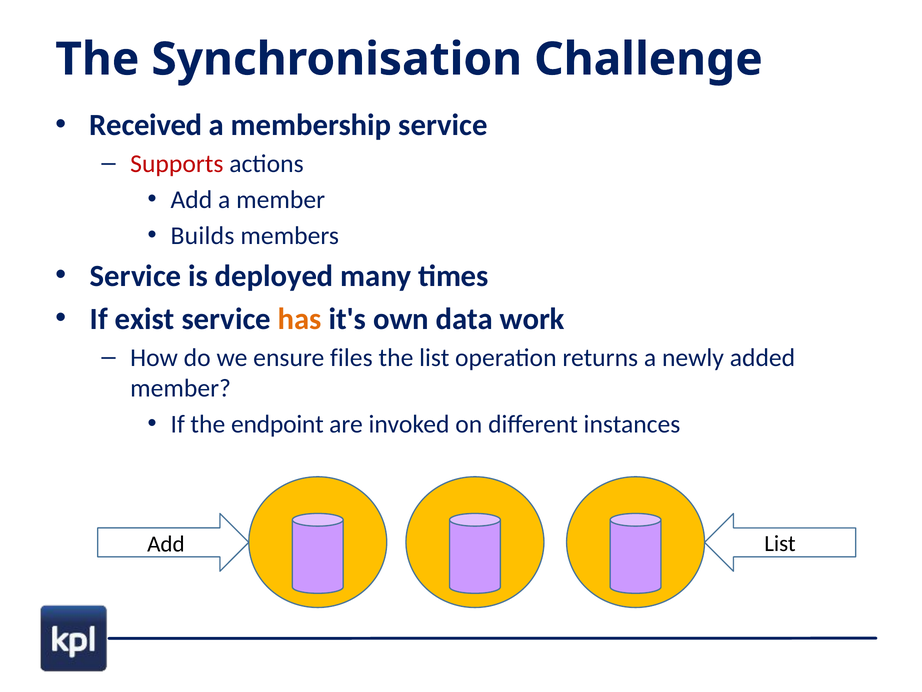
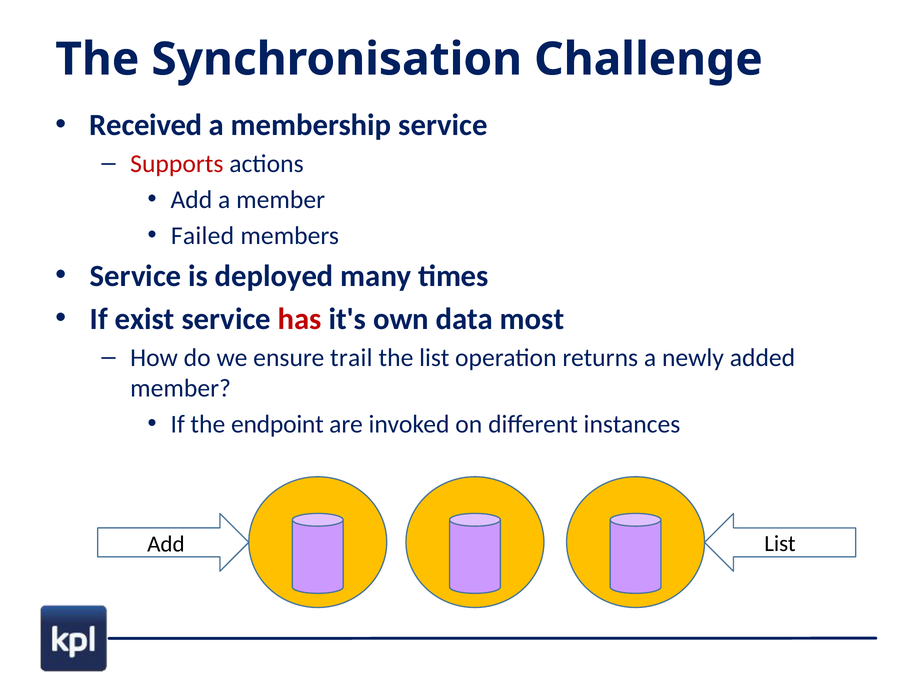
Builds: Builds -> Failed (203, 235)
has colour: orange -> red (300, 319)
work: work -> most (532, 319)
files: files -> trail (351, 357)
